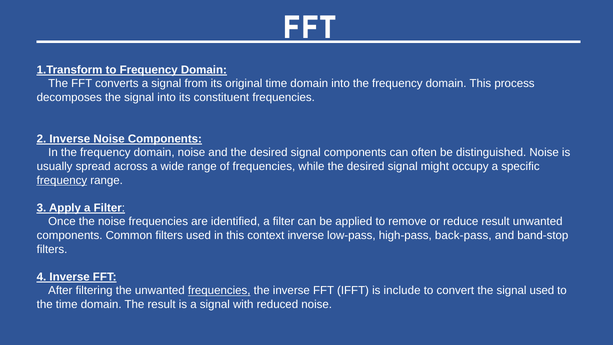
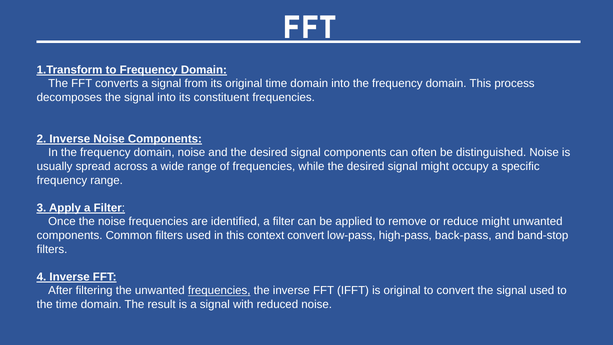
frequency underline: present -> none (62, 180)
reduce result: result -> might (496, 222)
context inverse: inverse -> convert (306, 235)
is include: include -> original (402, 291)
